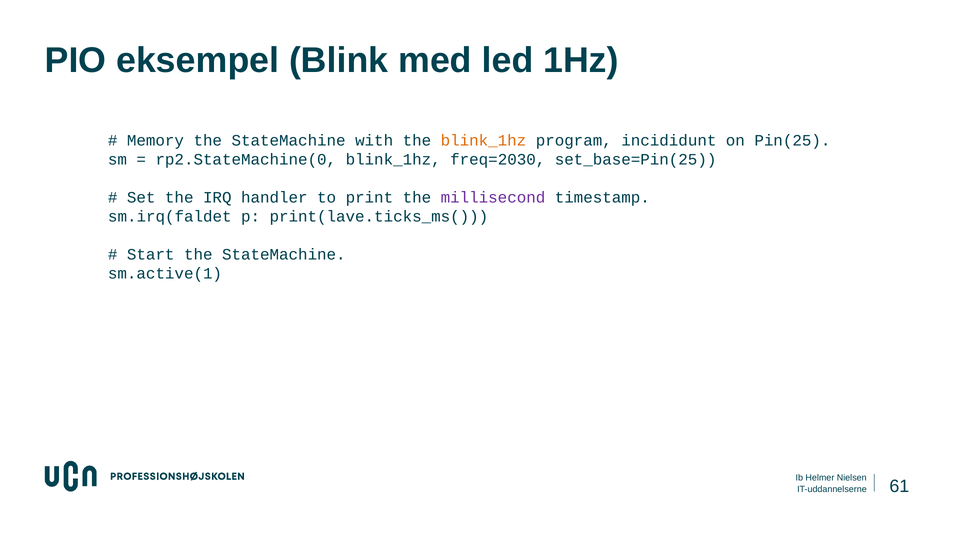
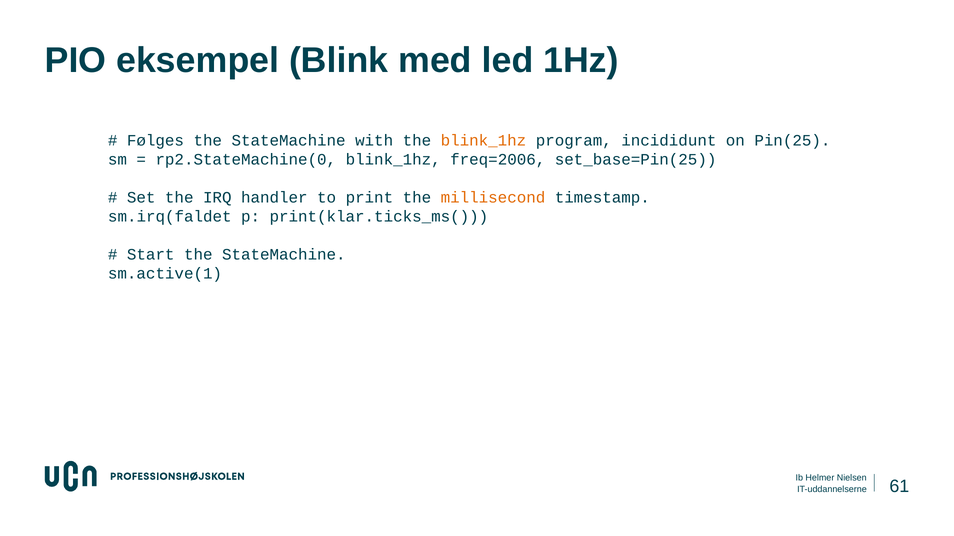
Memory: Memory -> Følges (155, 141)
freq=2030: freq=2030 -> freq=2006 (498, 160)
millisecond colour: purple -> orange (493, 198)
print(lave.ticks_ms(: print(lave.ticks_ms( -> print(klar.ticks_ms( (379, 217)
